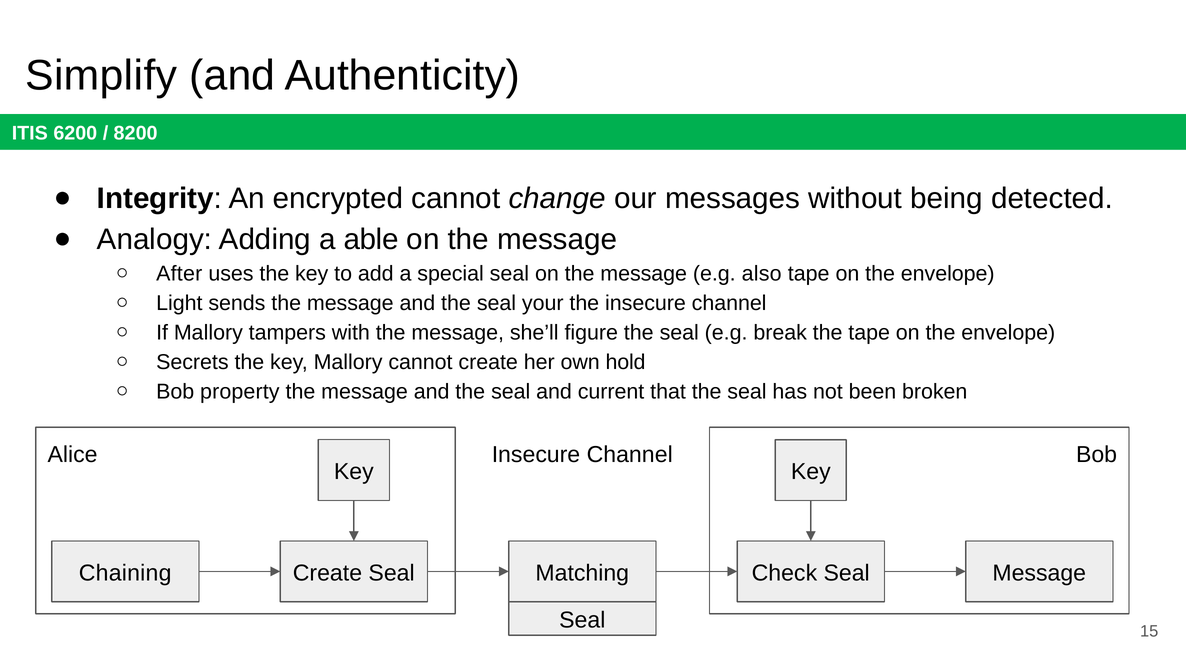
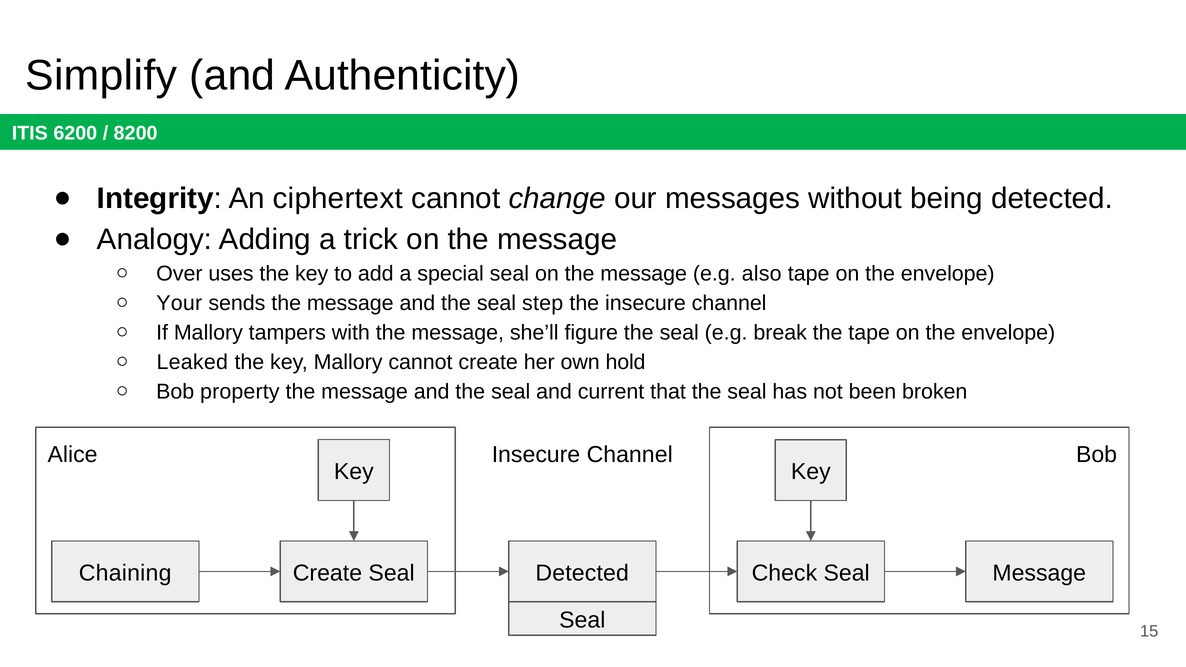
encrypted: encrypted -> ciphertext (338, 199)
able: able -> trick (371, 240)
After: After -> Over (179, 274)
Light: Light -> Your (179, 303)
your: your -> step (543, 303)
Secrets: Secrets -> Leaked (192, 362)
Seal Matching: Matching -> Detected (582, 573)
